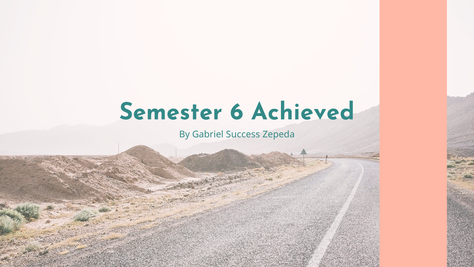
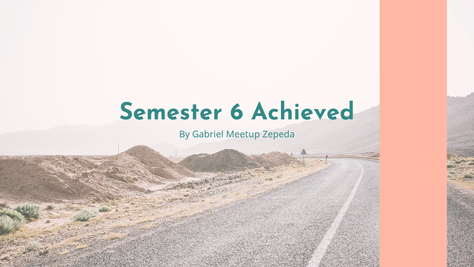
Success: Success -> Meetup (243, 134)
